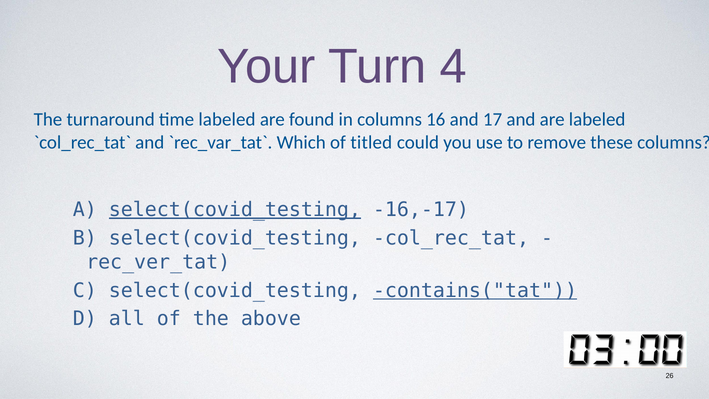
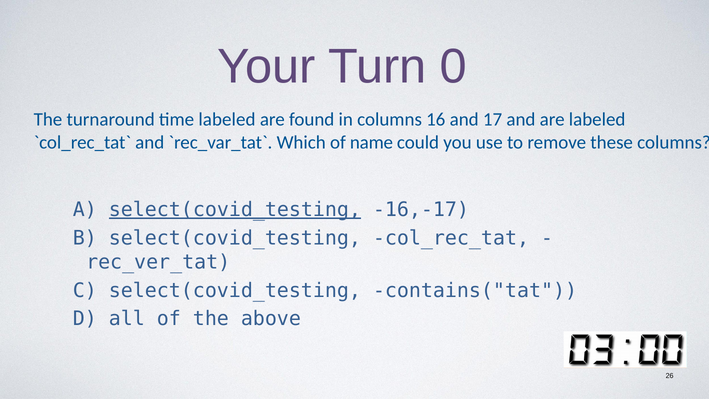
4: 4 -> 0 (453, 67)
titled: titled -> name (372, 142)
contains("tat underline: present -> none (475, 290)
